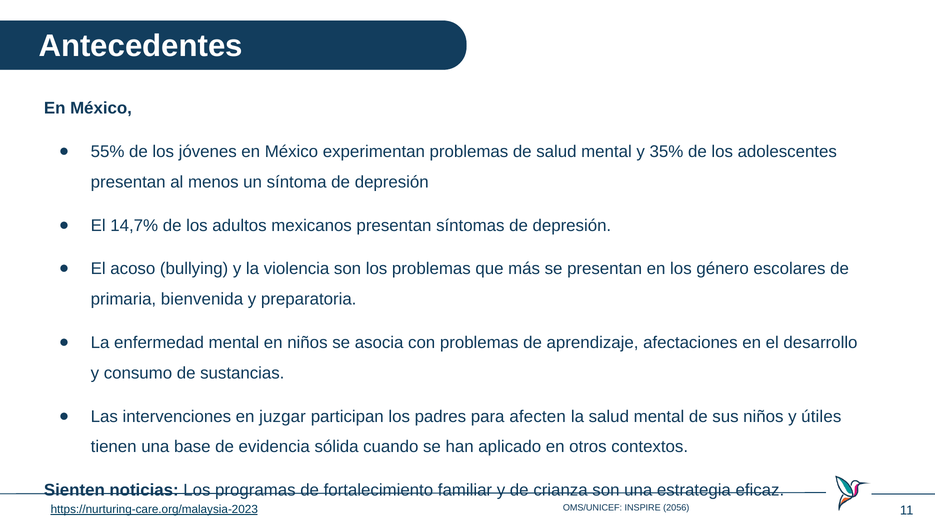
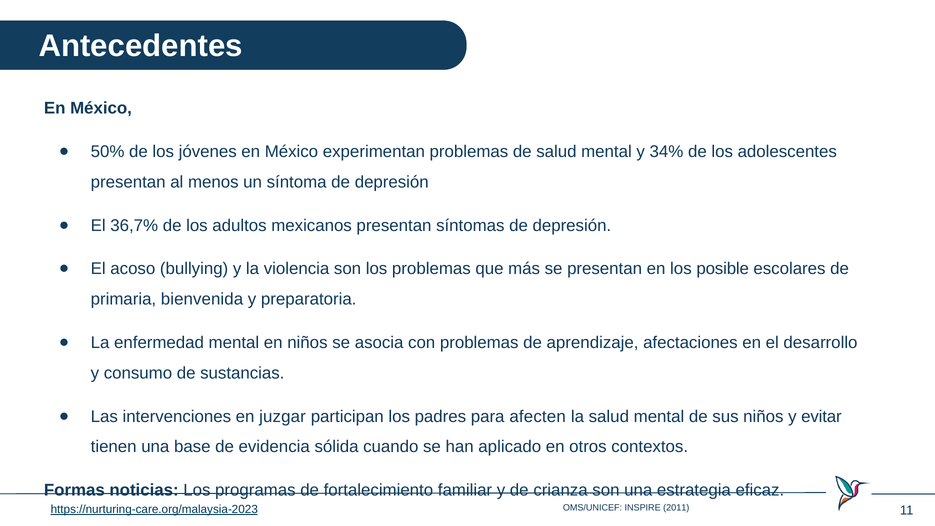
55%: 55% -> 50% (108, 152)
35%: 35% -> 34% (666, 152)
14,7%: 14,7% -> 36,7% (134, 225)
género: género -> posible (723, 269)
útiles: útiles -> evitar (821, 416)
Sienten: Sienten -> Formas (74, 490)
2056: 2056 -> 2011 (676, 508)
